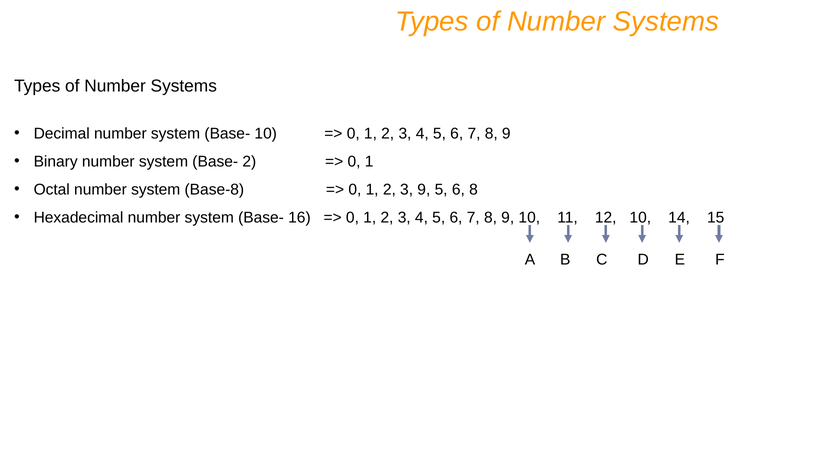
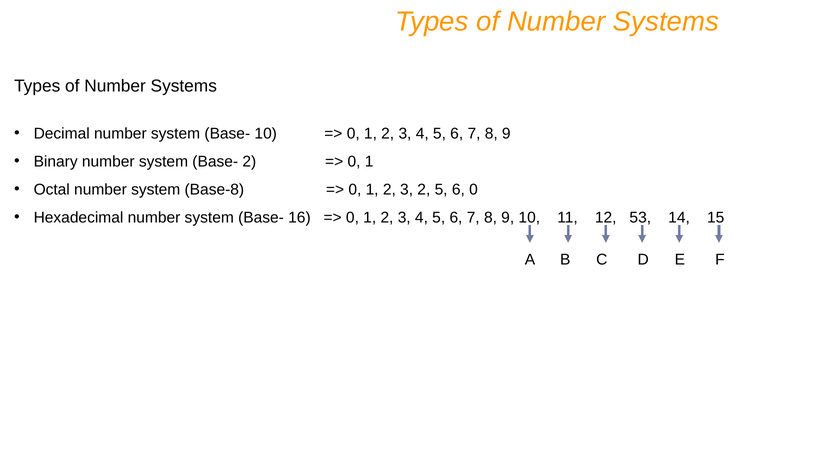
3 9: 9 -> 2 (424, 190)
6 8: 8 -> 0 (473, 190)
12 10: 10 -> 53 (640, 218)
